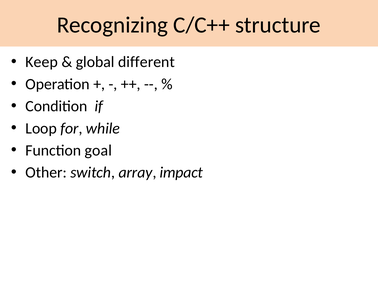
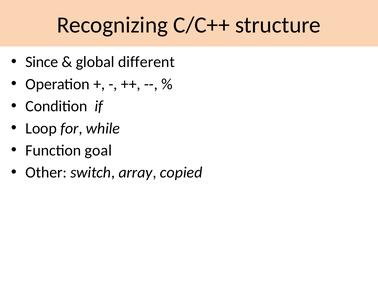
Keep: Keep -> Since (42, 62)
impact: impact -> copied (181, 172)
